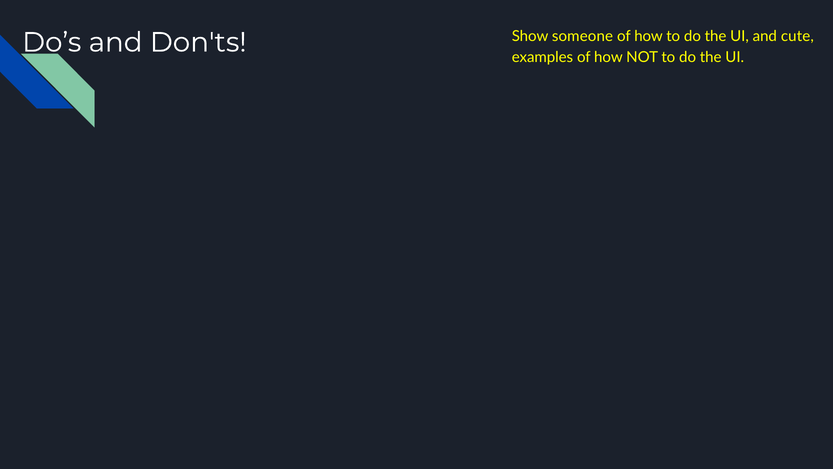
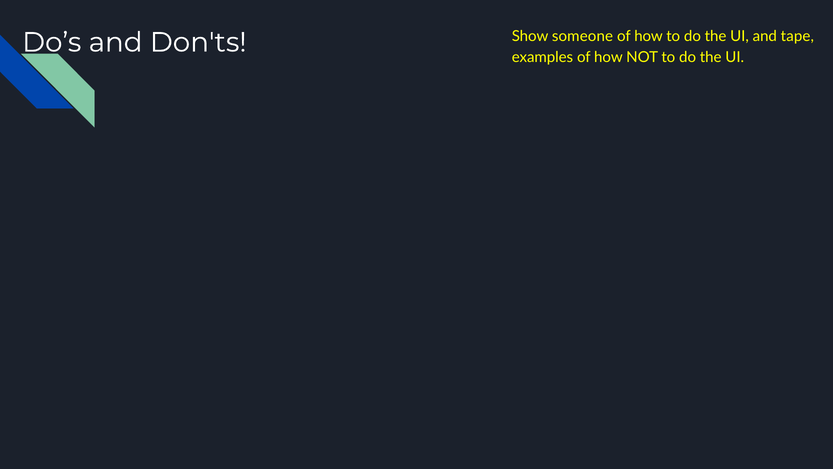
cute: cute -> tape (797, 36)
